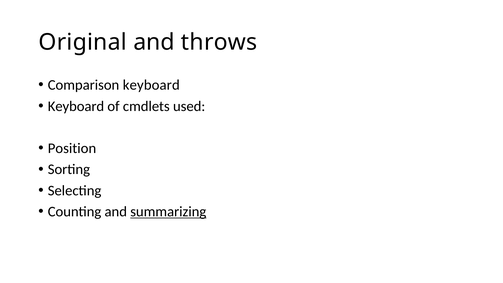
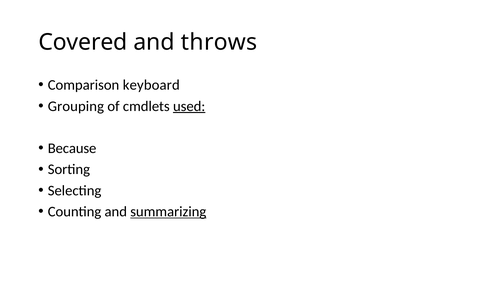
Original: Original -> Covered (83, 42)
Keyboard: Keyboard -> Grouping (76, 106)
used underline: none -> present (189, 106)
Position: Position -> Because (72, 148)
